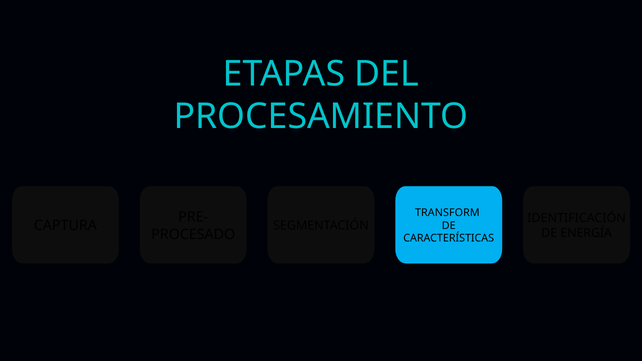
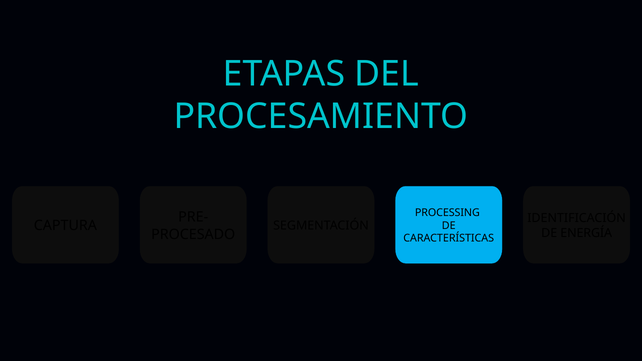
TRANSFORM: TRANSFORM -> PROCESSING (447, 213)
